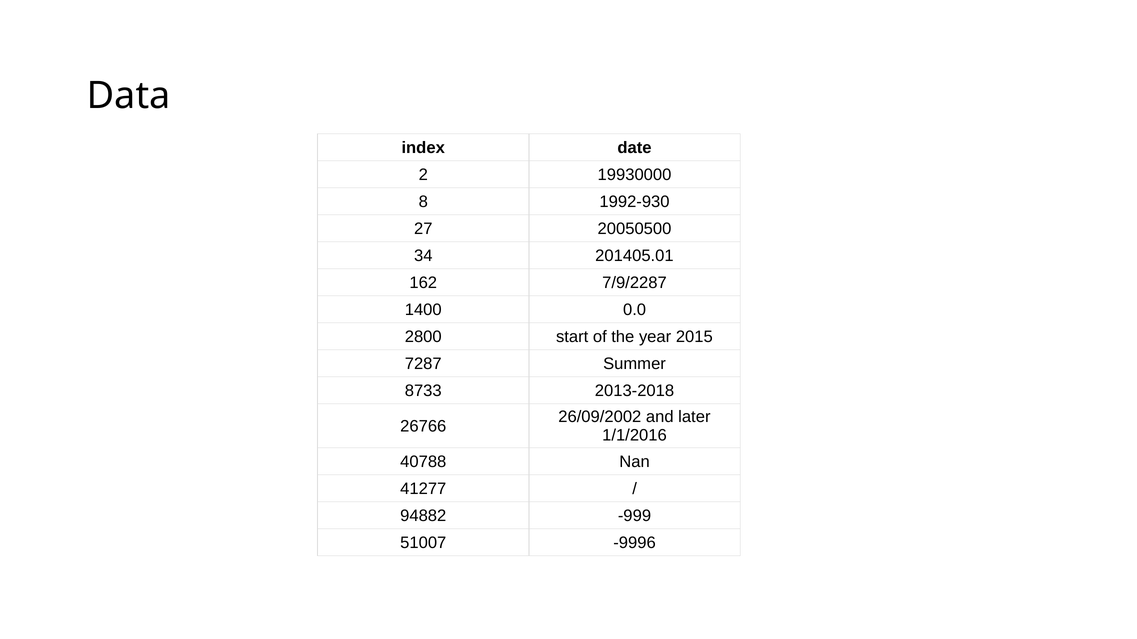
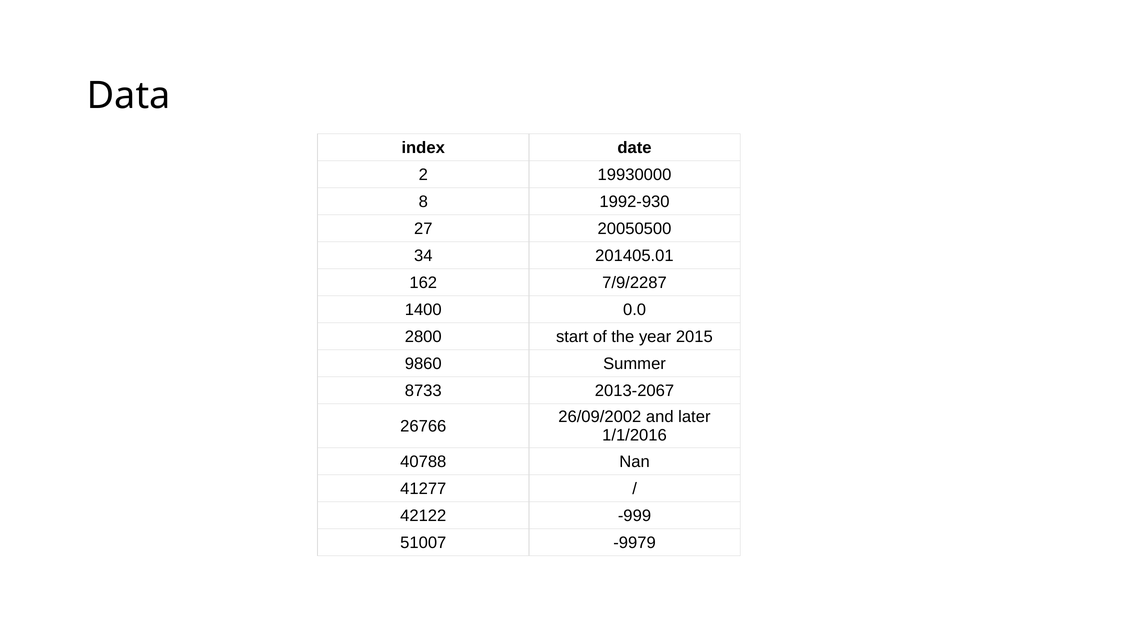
7287: 7287 -> 9860 (423, 364)
2013-2018: 2013-2018 -> 2013-2067 (634, 391)
94882: 94882 -> 42122 (423, 516)
-9996: -9996 -> -9979 (635, 543)
